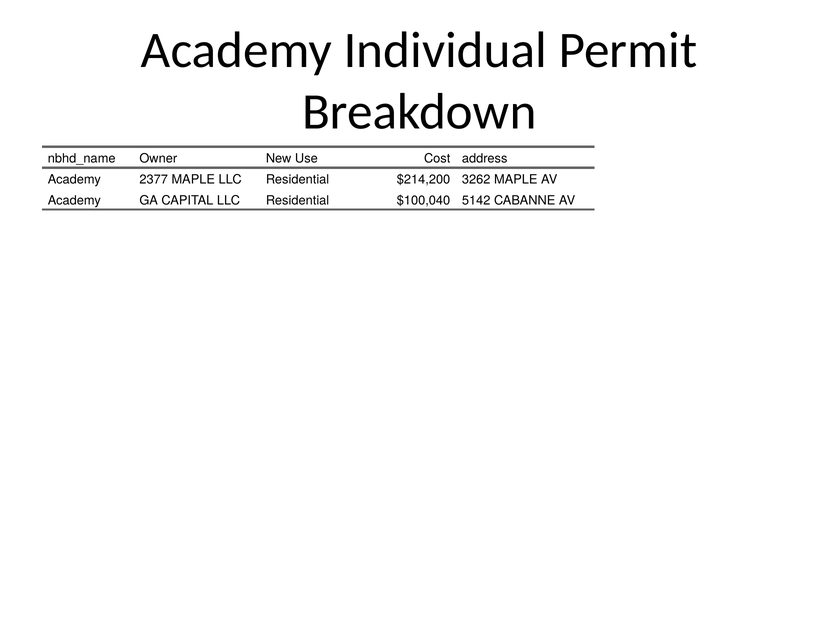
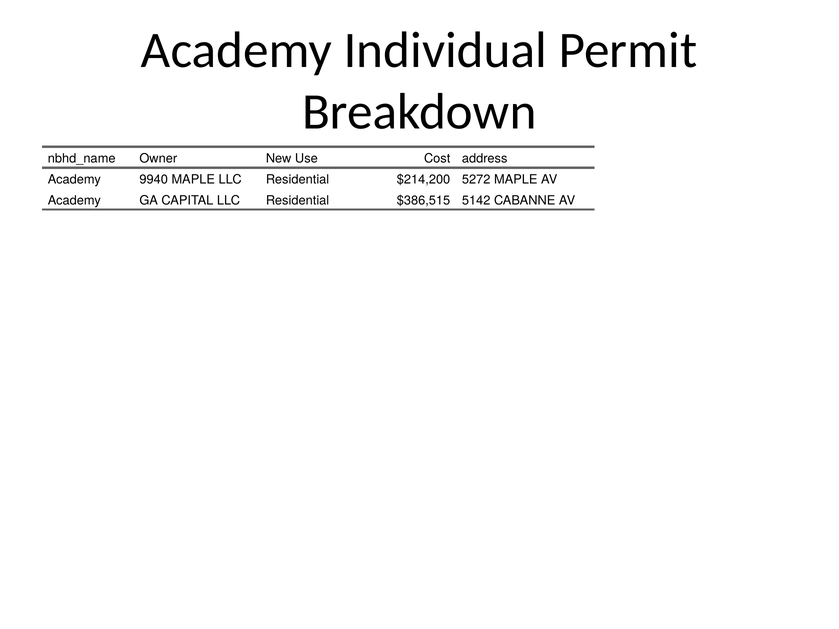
2377: 2377 -> 9940 (154, 180)
3262: 3262 -> 5272 (476, 180)
$100,040: $100,040 -> $386,515 (424, 201)
